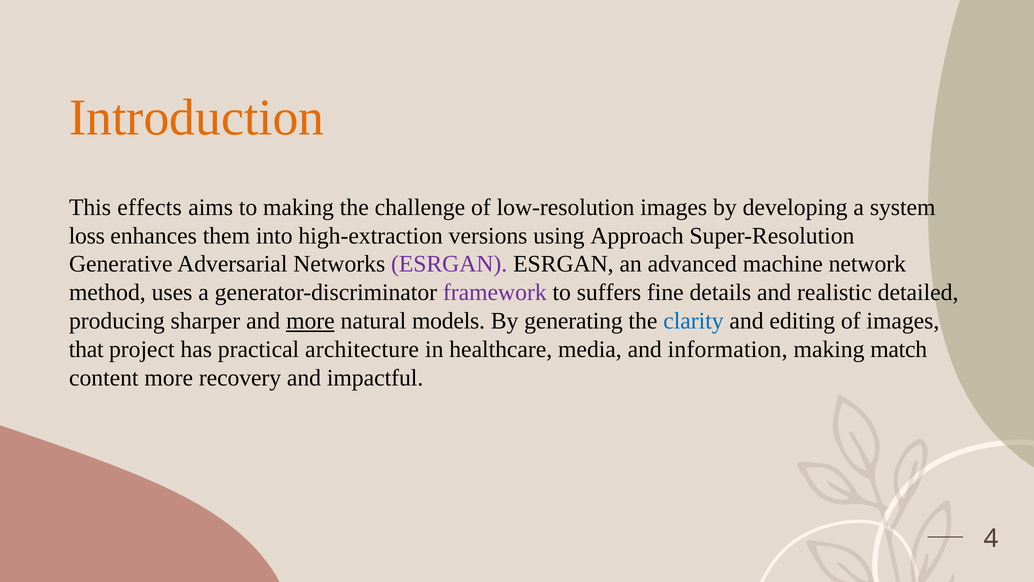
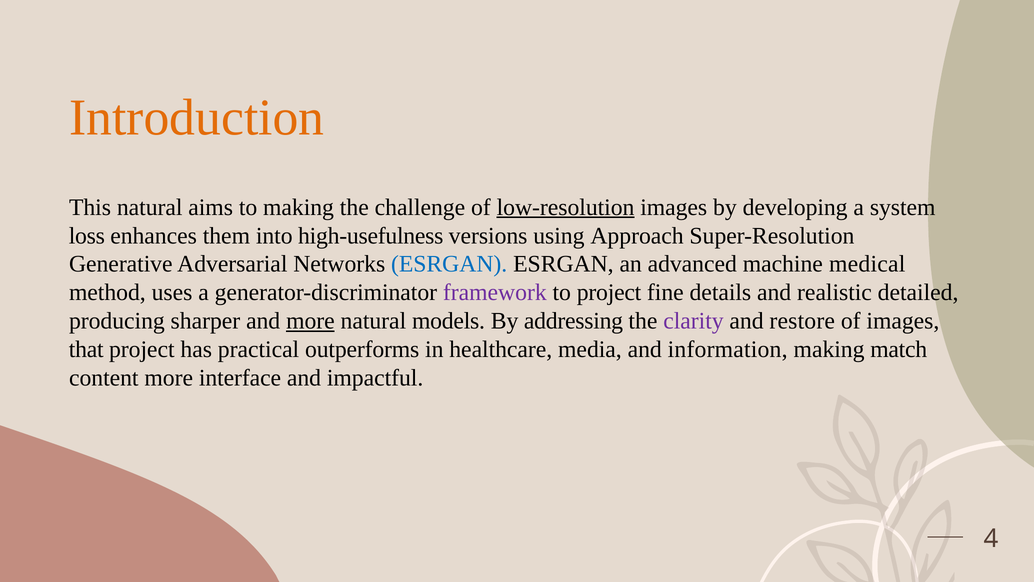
This effects: effects -> natural (150, 207)
low-resolution underline: none -> present (566, 207)
high-extraction: high-extraction -> high-usefulness (371, 236)
ESRGAN colour: purple -> blue (449, 264)
network: network -> medical (867, 264)
to suffers: suffers -> project (609, 292)
generating: generating -> addressing (574, 321)
clarity colour: blue -> purple (693, 321)
editing: editing -> restore (802, 321)
architecture: architecture -> outperforms (362, 349)
recovery: recovery -> interface (240, 378)
